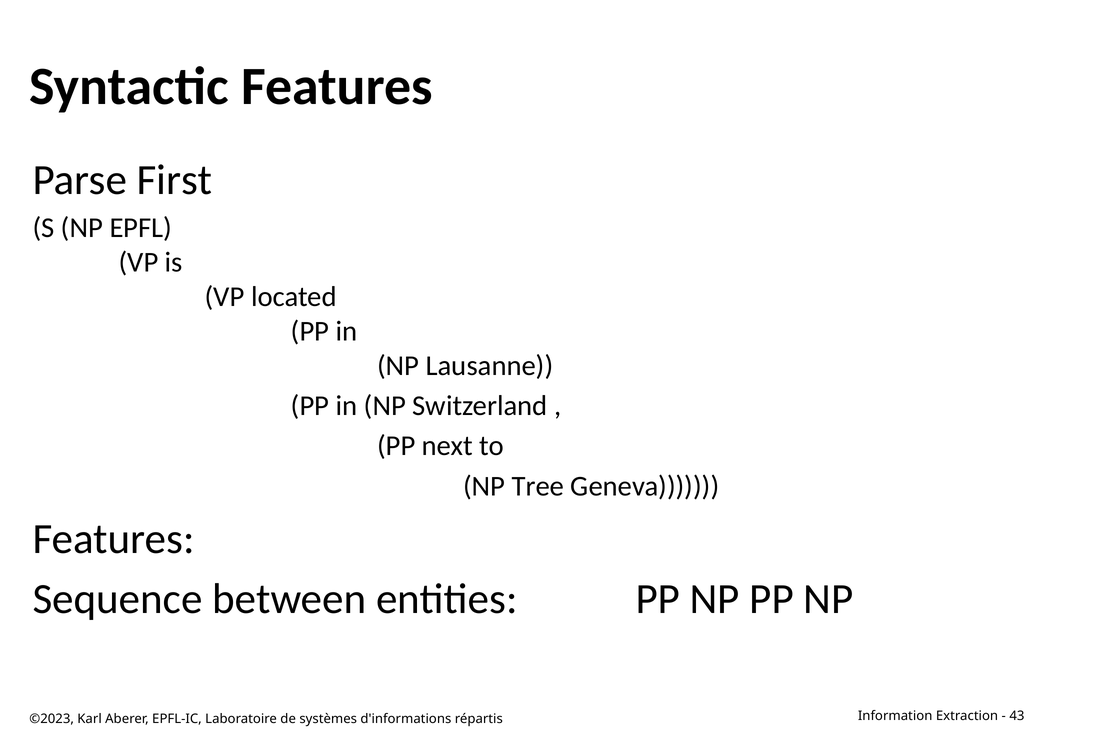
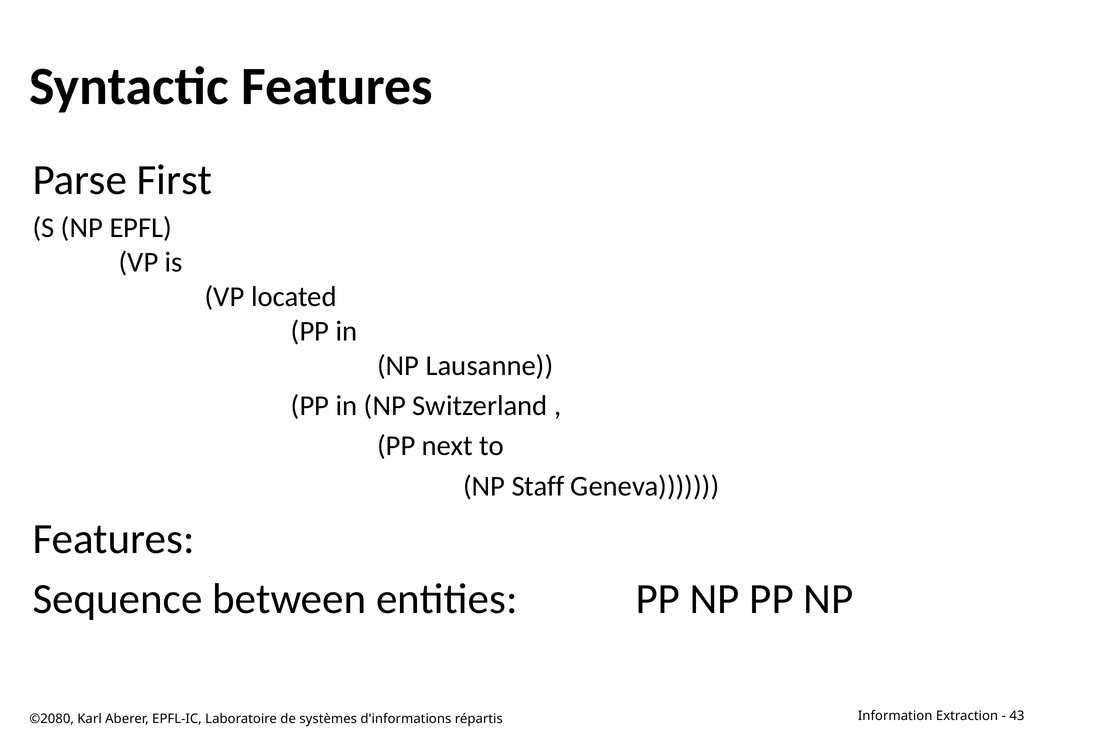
Tree: Tree -> Staff (538, 486)
©2023: ©2023 -> ©2080 (52, 719)
